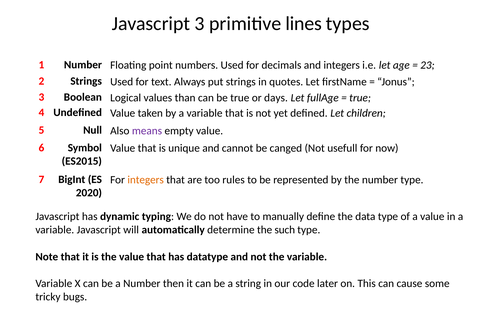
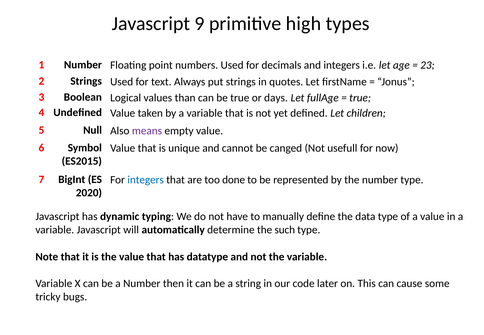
Javascript 3: 3 -> 9 (200, 24)
lines: lines -> high (304, 24)
integers colour: orange -> blue (146, 180)
rules: rules -> done (234, 180)
